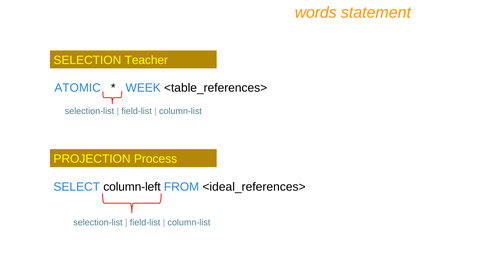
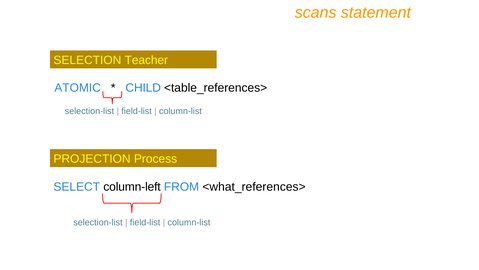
words: words -> scans (316, 12)
WEEK: WEEK -> CHILD (143, 88)
<ideal_references>: <ideal_references> -> <what_references> (254, 186)
